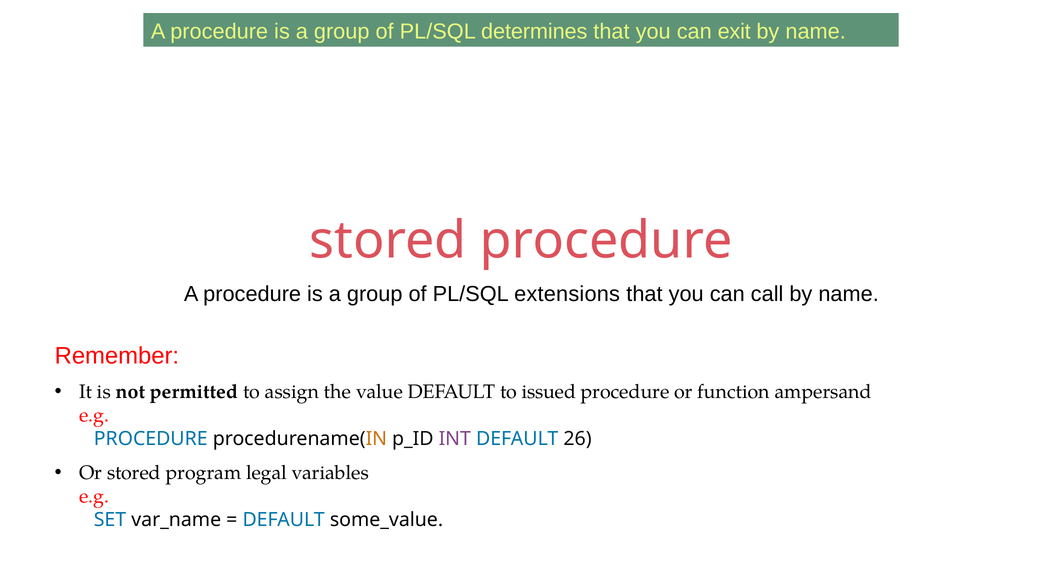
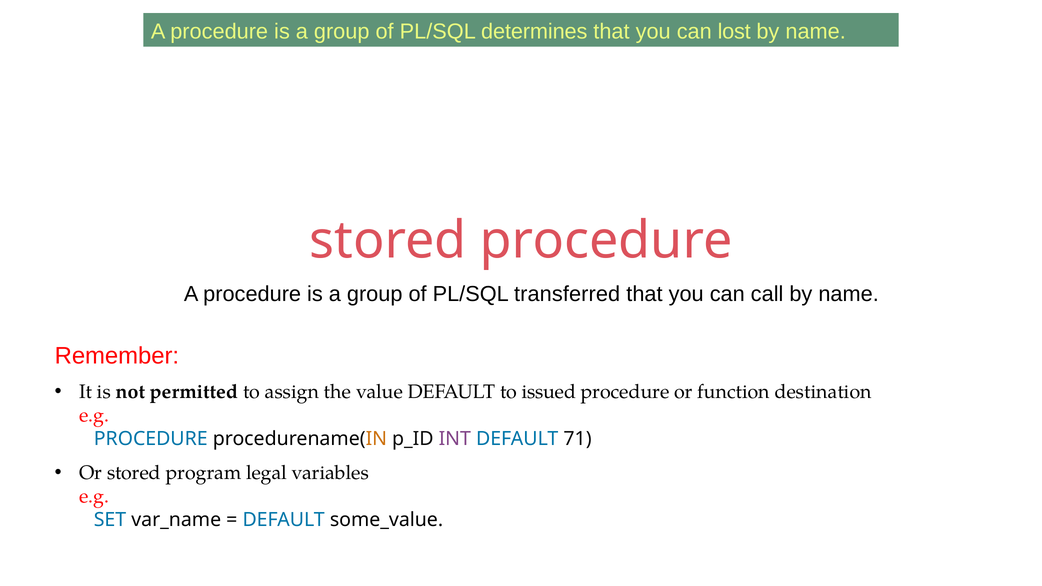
exit: exit -> lost (734, 31)
extensions: extensions -> transferred (567, 294)
ampersand: ampersand -> destination (823, 392)
26: 26 -> 71 (578, 439)
